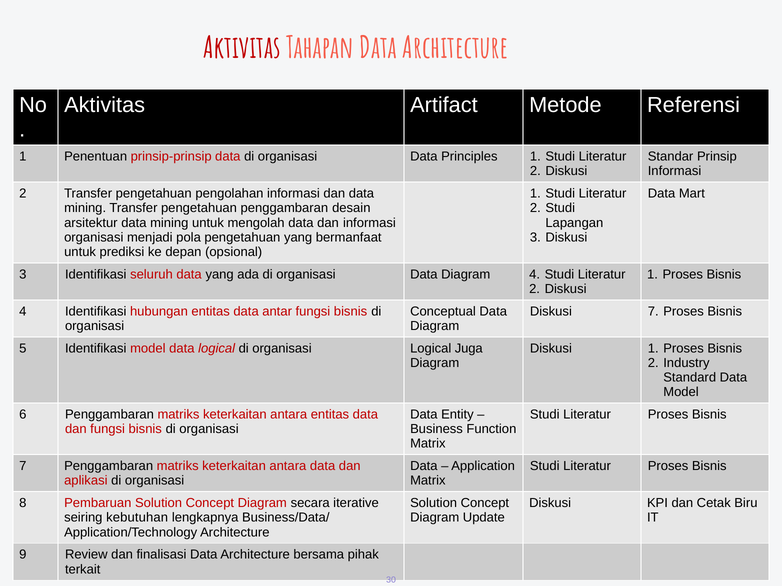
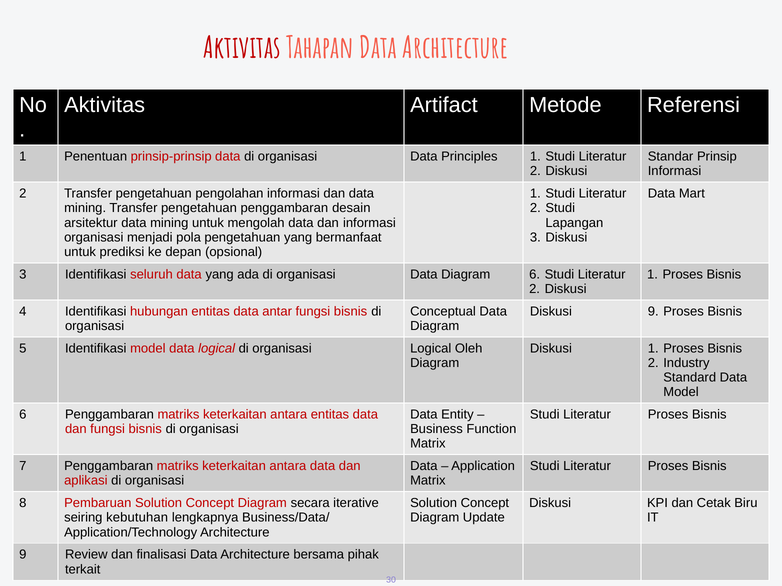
Diagram 4: 4 -> 6 (535, 275)
Diskusi 7: 7 -> 9 (653, 312)
Juga: Juga -> Oleh (469, 349)
